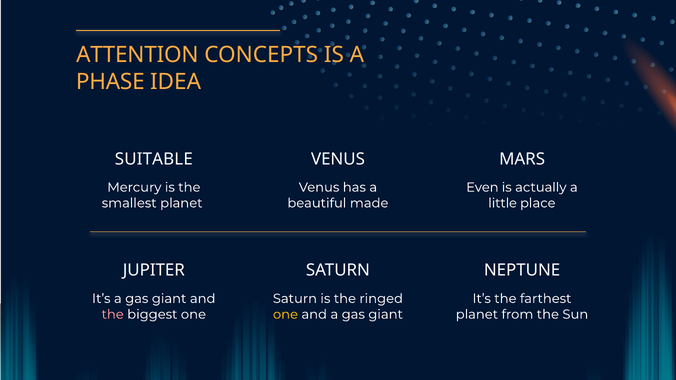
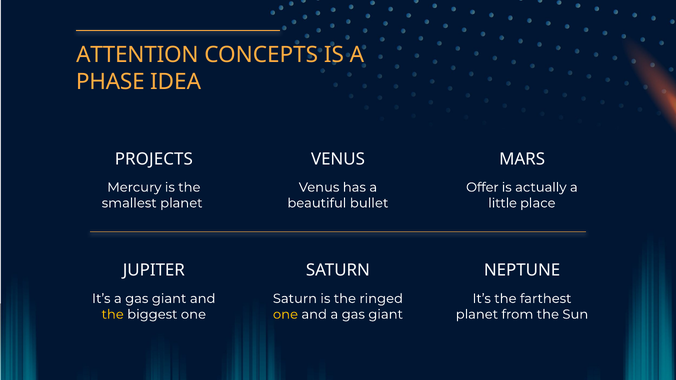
SUITABLE: SUITABLE -> PROJECTS (154, 159)
Even: Even -> Offer (482, 187)
made: made -> bullet (369, 203)
the colour: pink -> yellow (113, 315)
